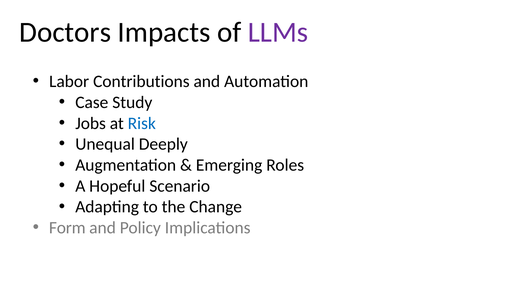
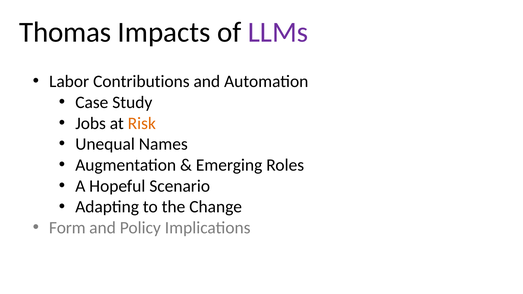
Doctors: Doctors -> Thomas (65, 32)
Risk colour: blue -> orange (142, 123)
Deeply: Deeply -> Names (163, 144)
